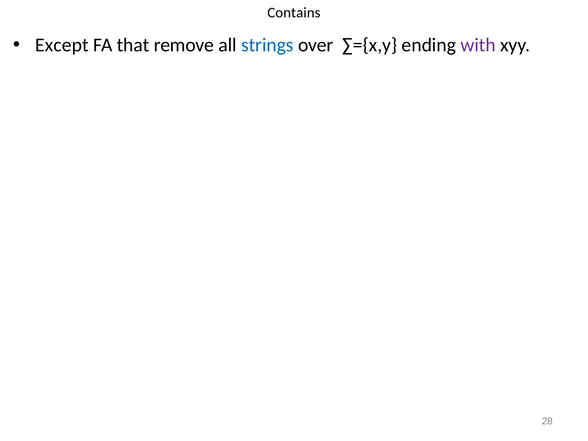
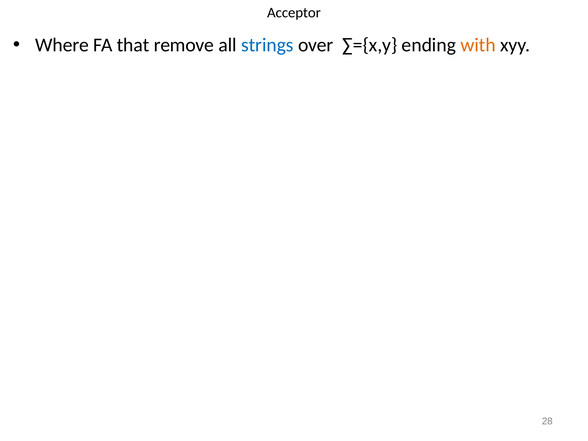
Contains: Contains -> Acceptor (294, 13)
Except: Except -> Where (62, 45)
with colour: purple -> orange (478, 45)
